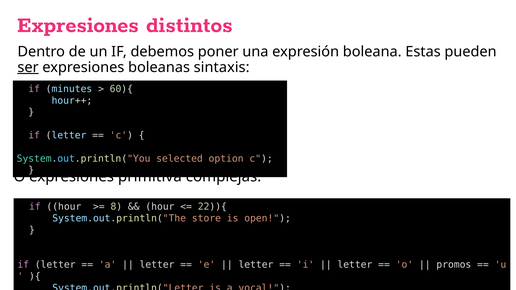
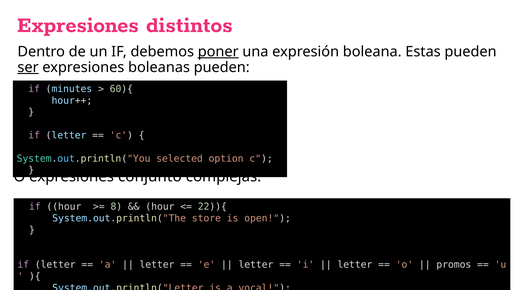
poner underline: none -> present (218, 52)
boleanas sintaxis: sintaxis -> pueden (222, 67)
primitiva: primitiva -> conjunto (150, 177)
